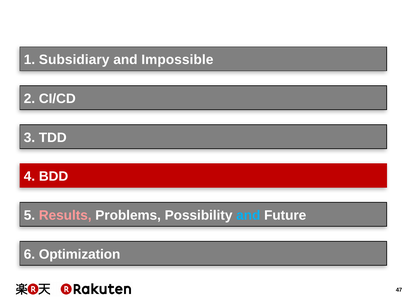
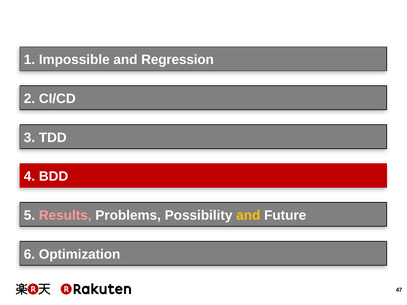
Subsidiary: Subsidiary -> Impossible (74, 60)
Impossible: Impossible -> Regression (178, 60)
and colour: light blue -> yellow (248, 216)
